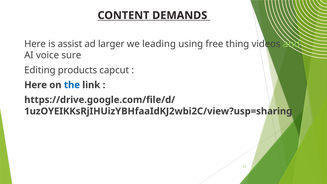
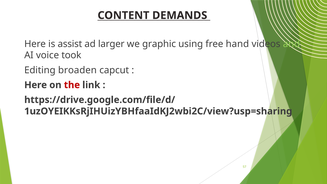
leading: leading -> graphic (159, 44)
thing: thing -> hand (237, 44)
sure: sure -> took (71, 55)
products: products -> broaden (77, 70)
the colour: blue -> red (72, 85)
